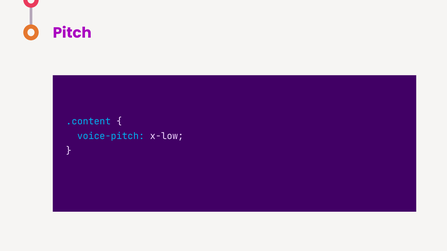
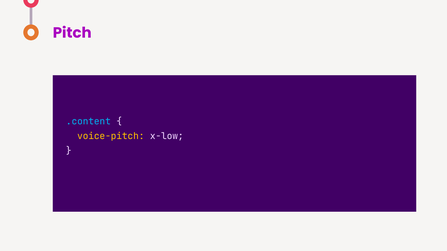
voice-pitch colour: light blue -> yellow (111, 136)
